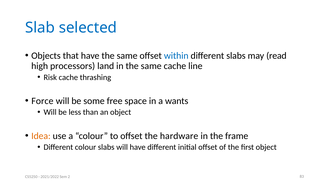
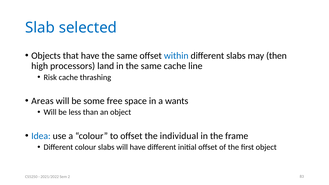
read: read -> then (276, 56)
Force: Force -> Areas (42, 101)
Idea colour: orange -> blue (41, 136)
hardware: hardware -> individual (179, 136)
